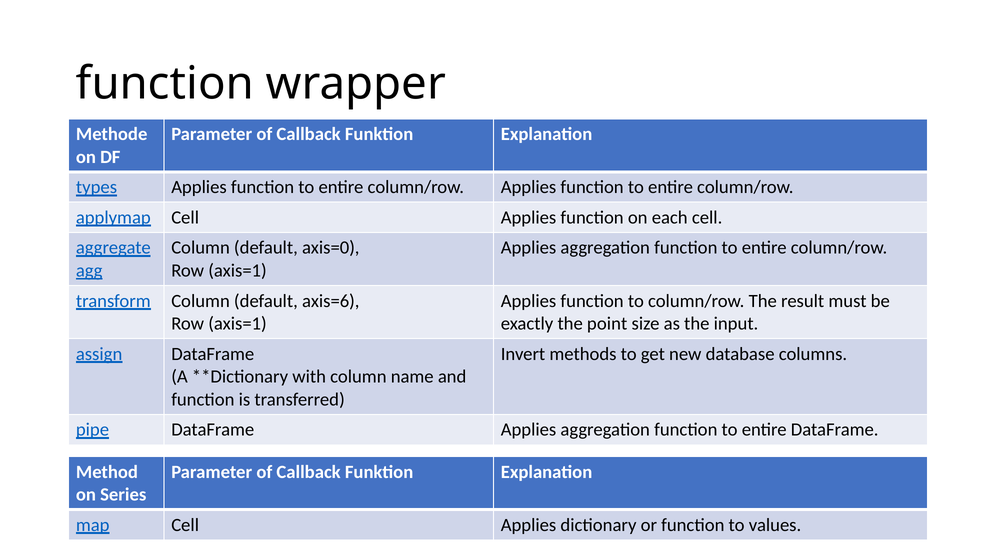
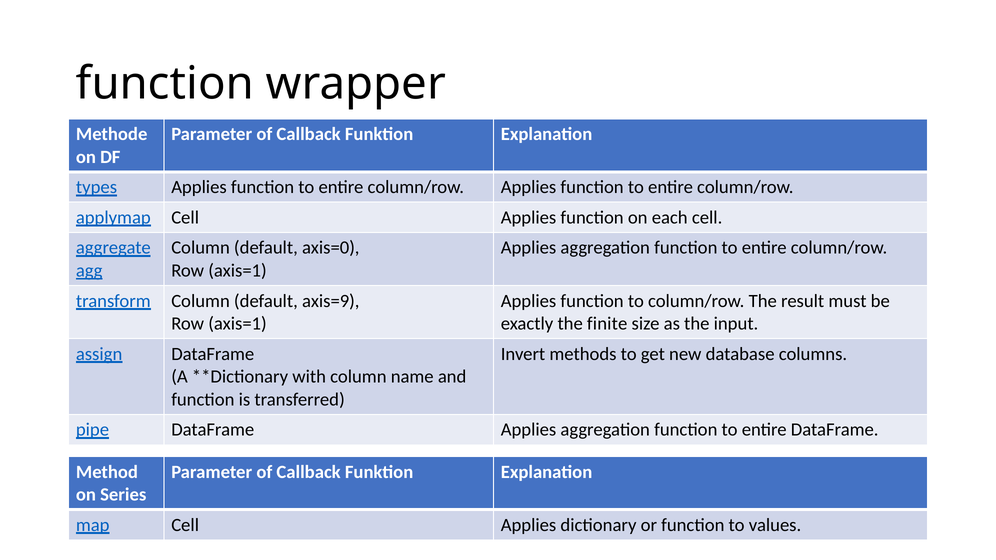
axis=6: axis=6 -> axis=9 (331, 301)
point: point -> finite (607, 324)
